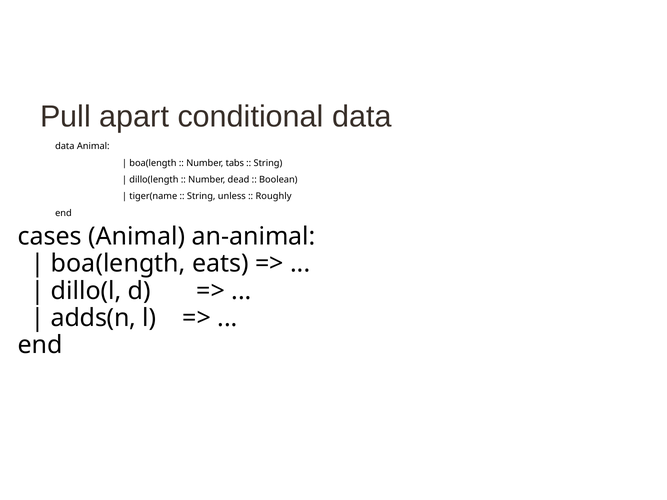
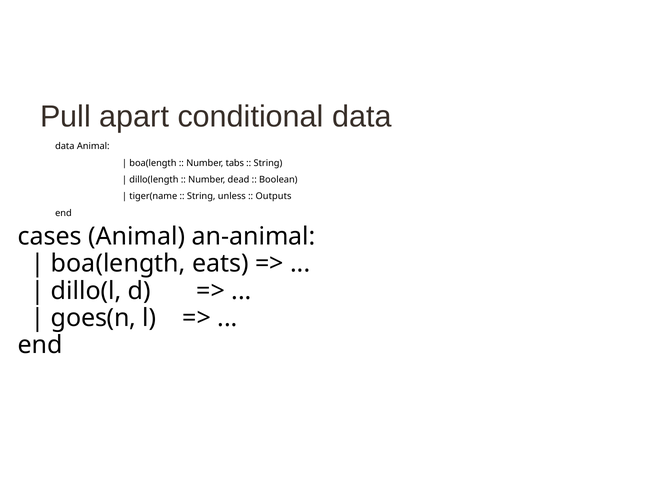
Roughly: Roughly -> Outputs (274, 197)
adds(n: adds(n -> goes(n (94, 318)
